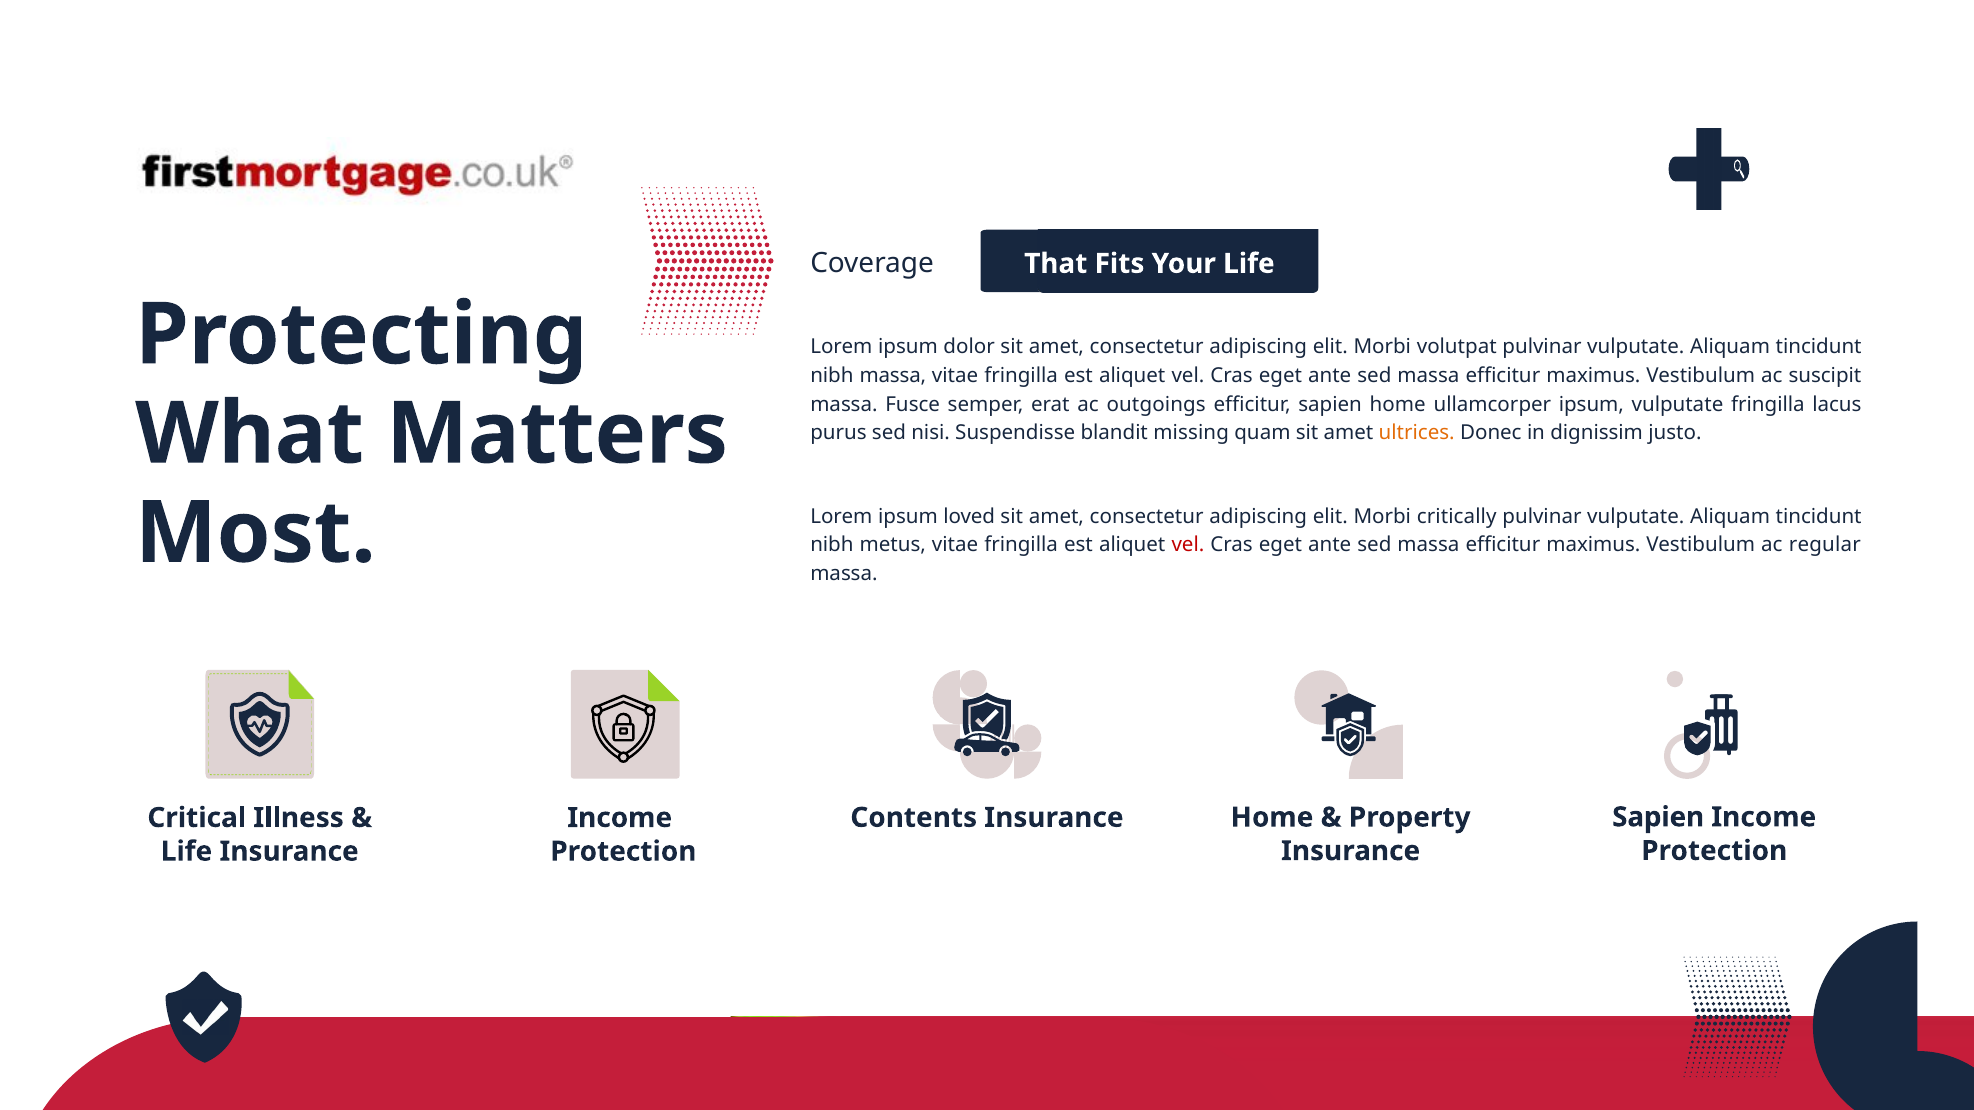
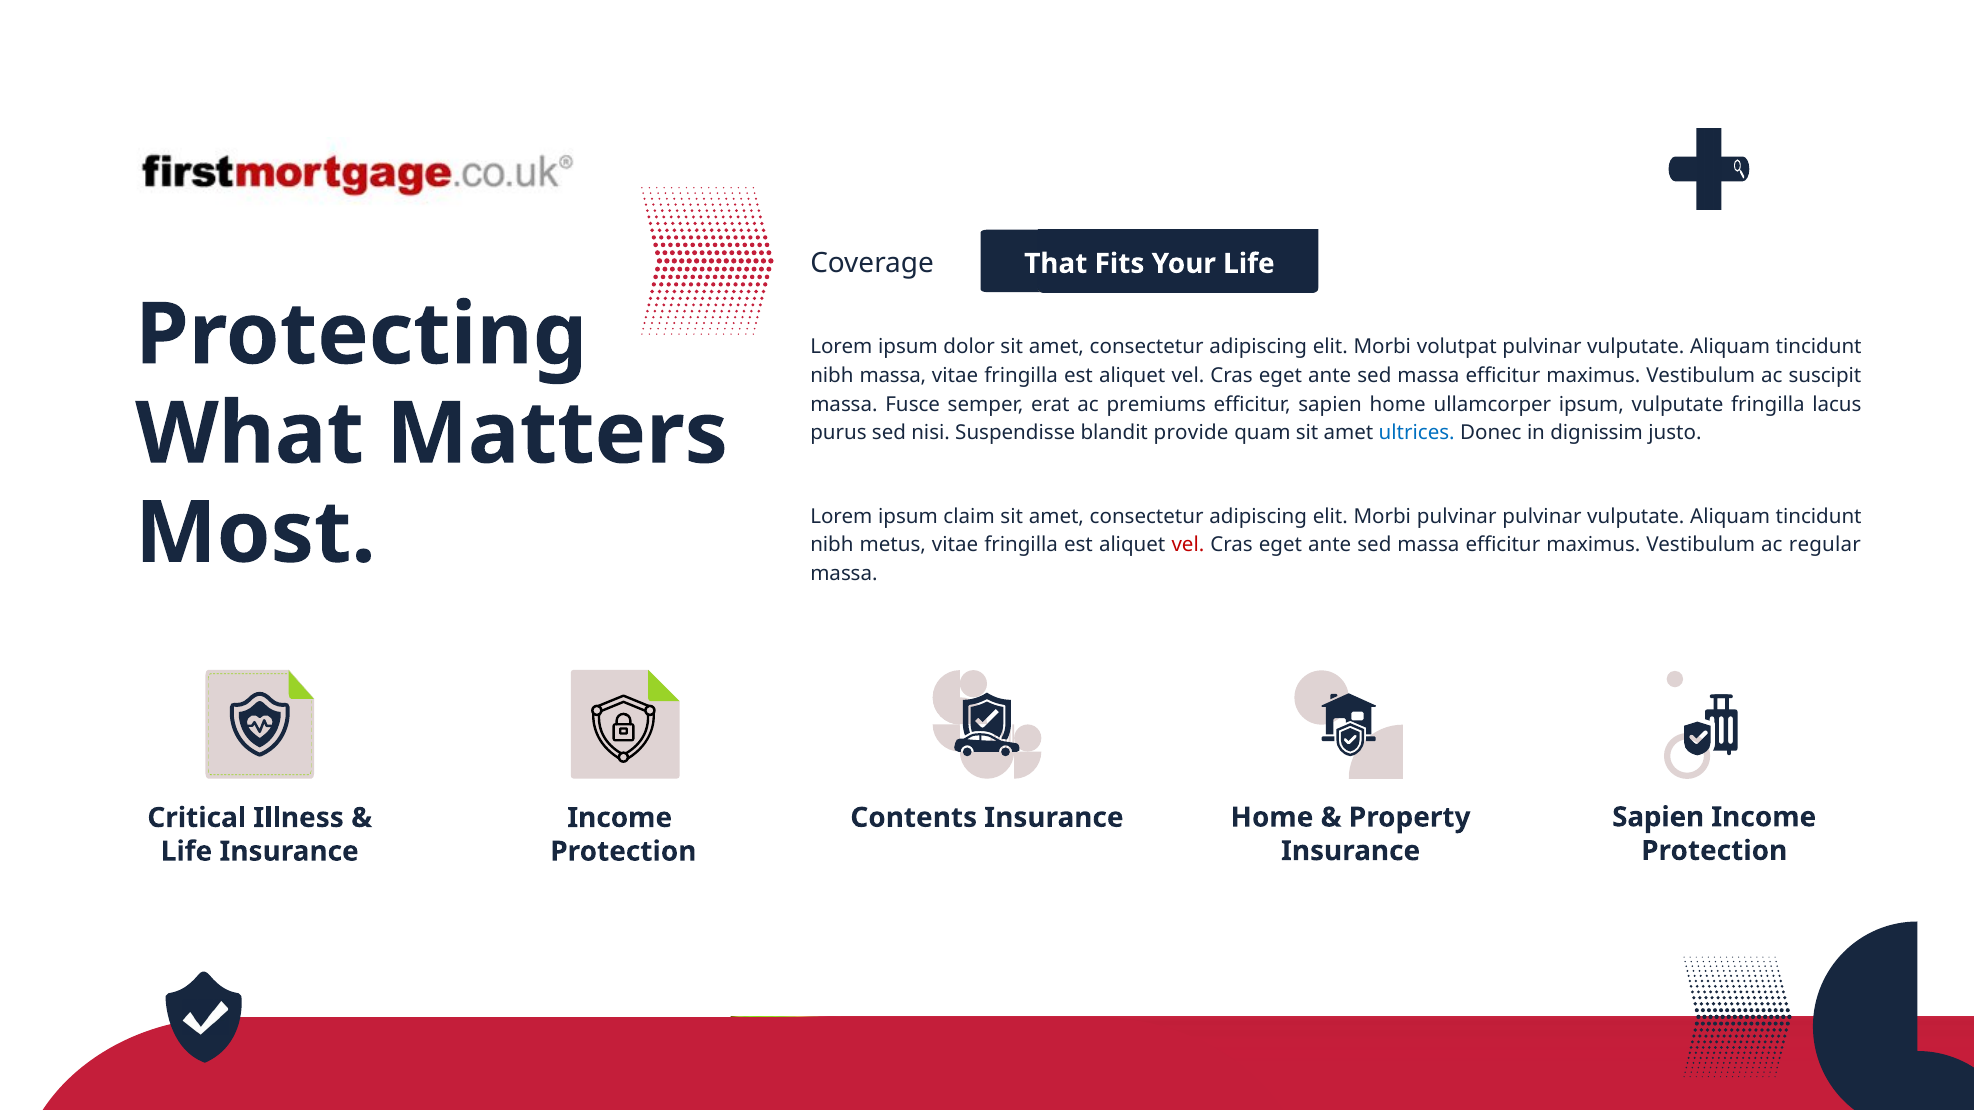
outgoings: outgoings -> premiums (1156, 404)
missing: missing -> provide (1191, 433)
ultrices colour: orange -> blue (1417, 433)
loved: loved -> claim (969, 516)
Morbi critically: critically -> pulvinar (1457, 516)
